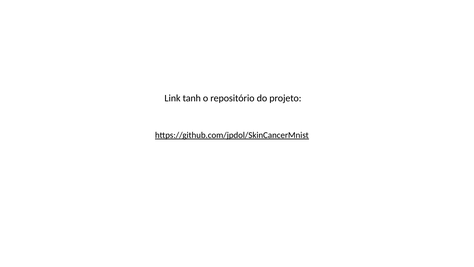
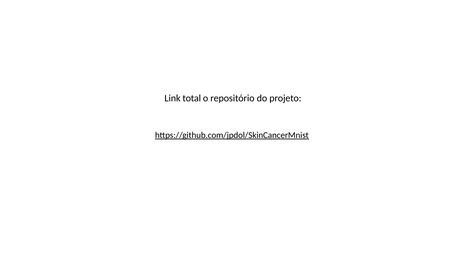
tanh: tanh -> total (192, 98)
